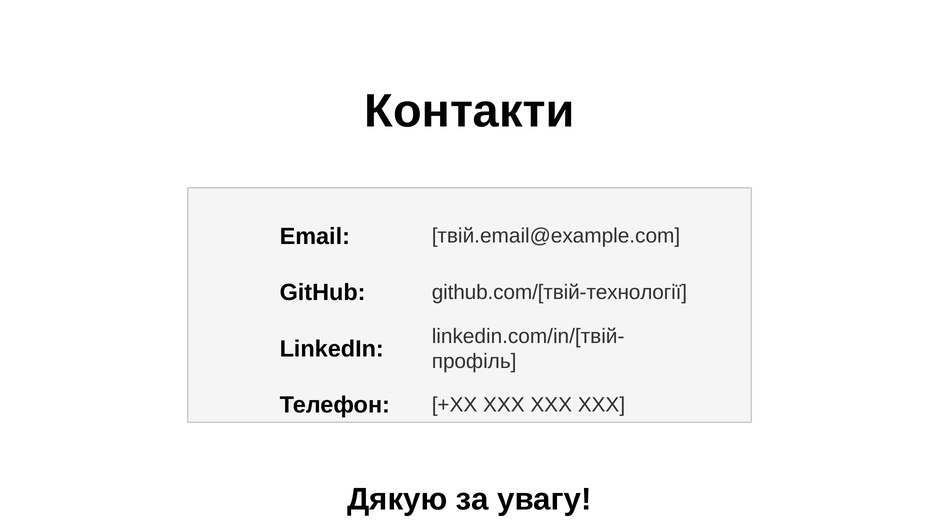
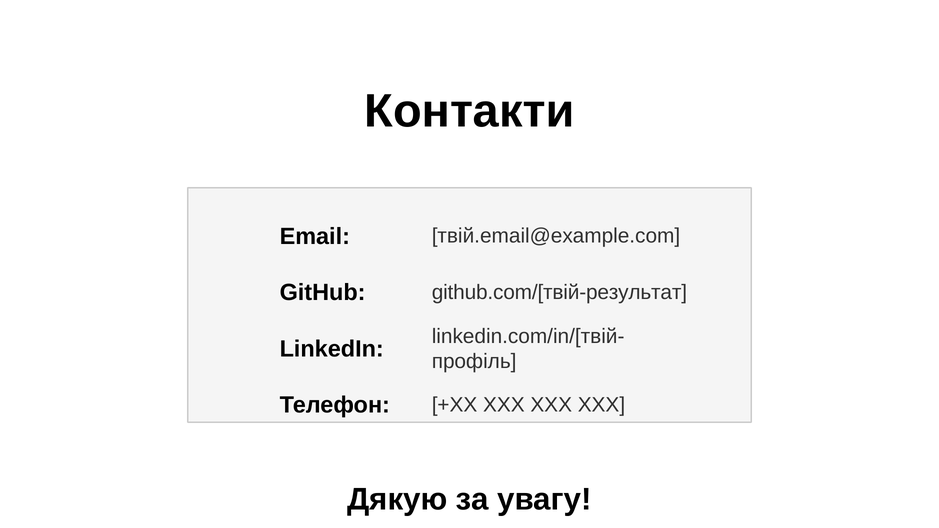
github.com/[твій-технології: github.com/[твій-технології -> github.com/[твій-результат (559, 292)
